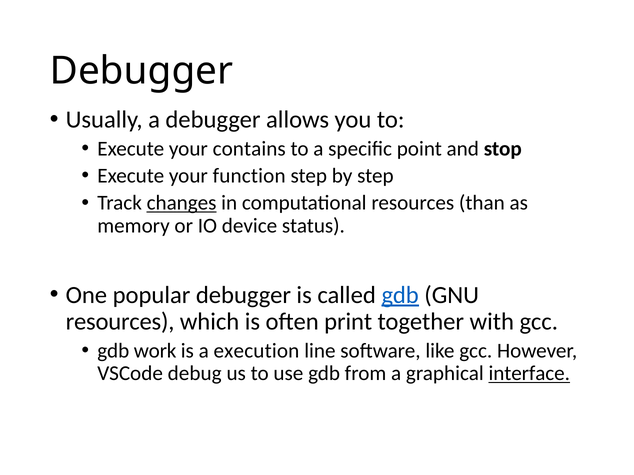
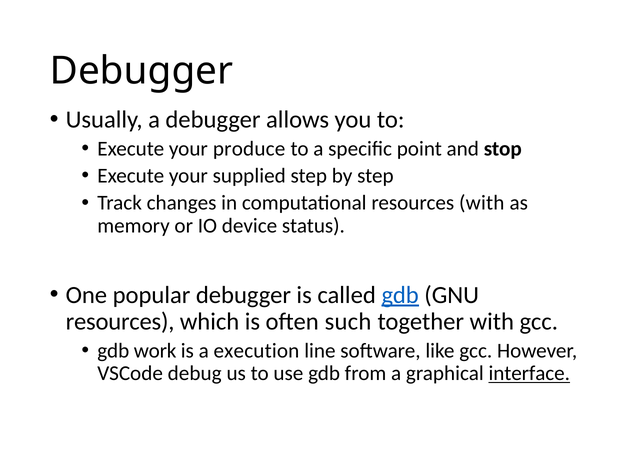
contains: contains -> produce (249, 149)
function: function -> supplied (249, 176)
changes underline: present -> none (182, 203)
resources than: than -> with (482, 203)
print: print -> such (348, 322)
